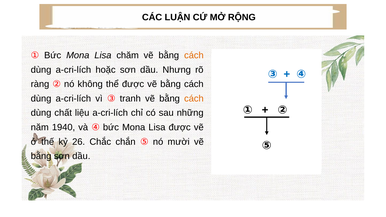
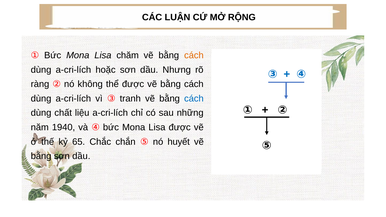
cách colour: orange -> blue (194, 99)
26: 26 -> 65 (79, 142)
mười: mười -> huyết (179, 142)
